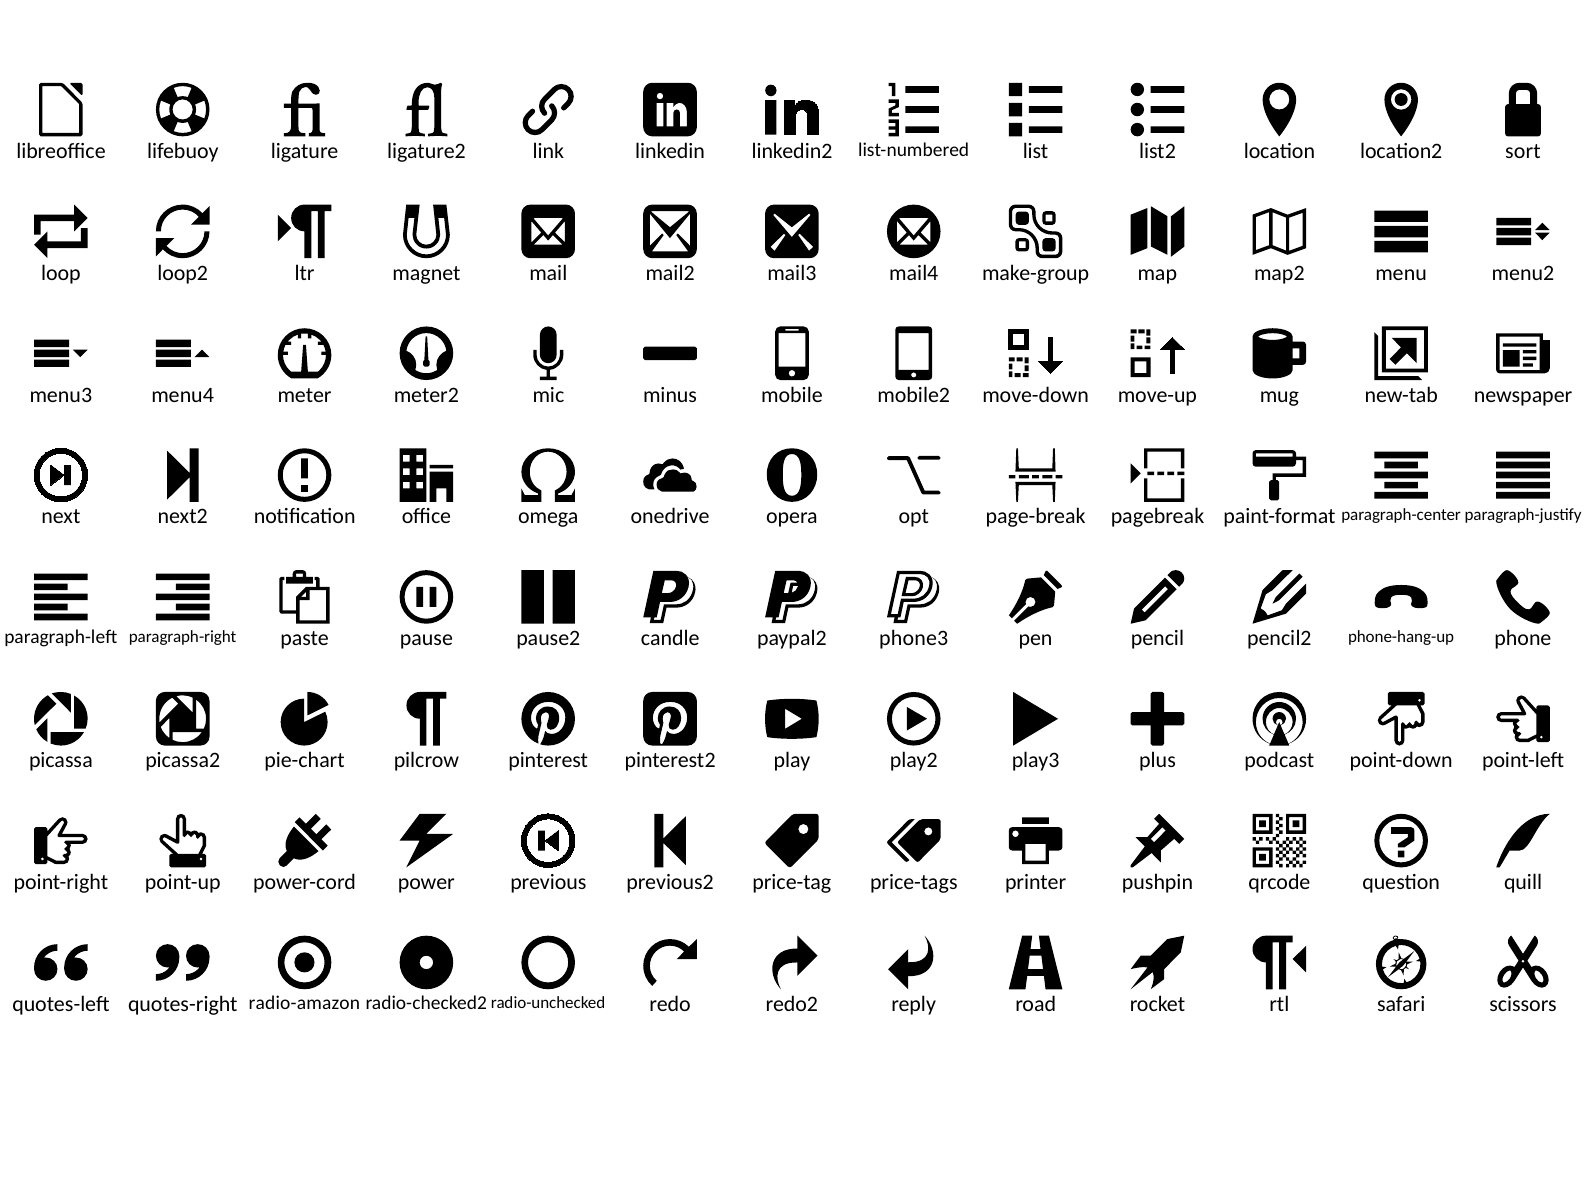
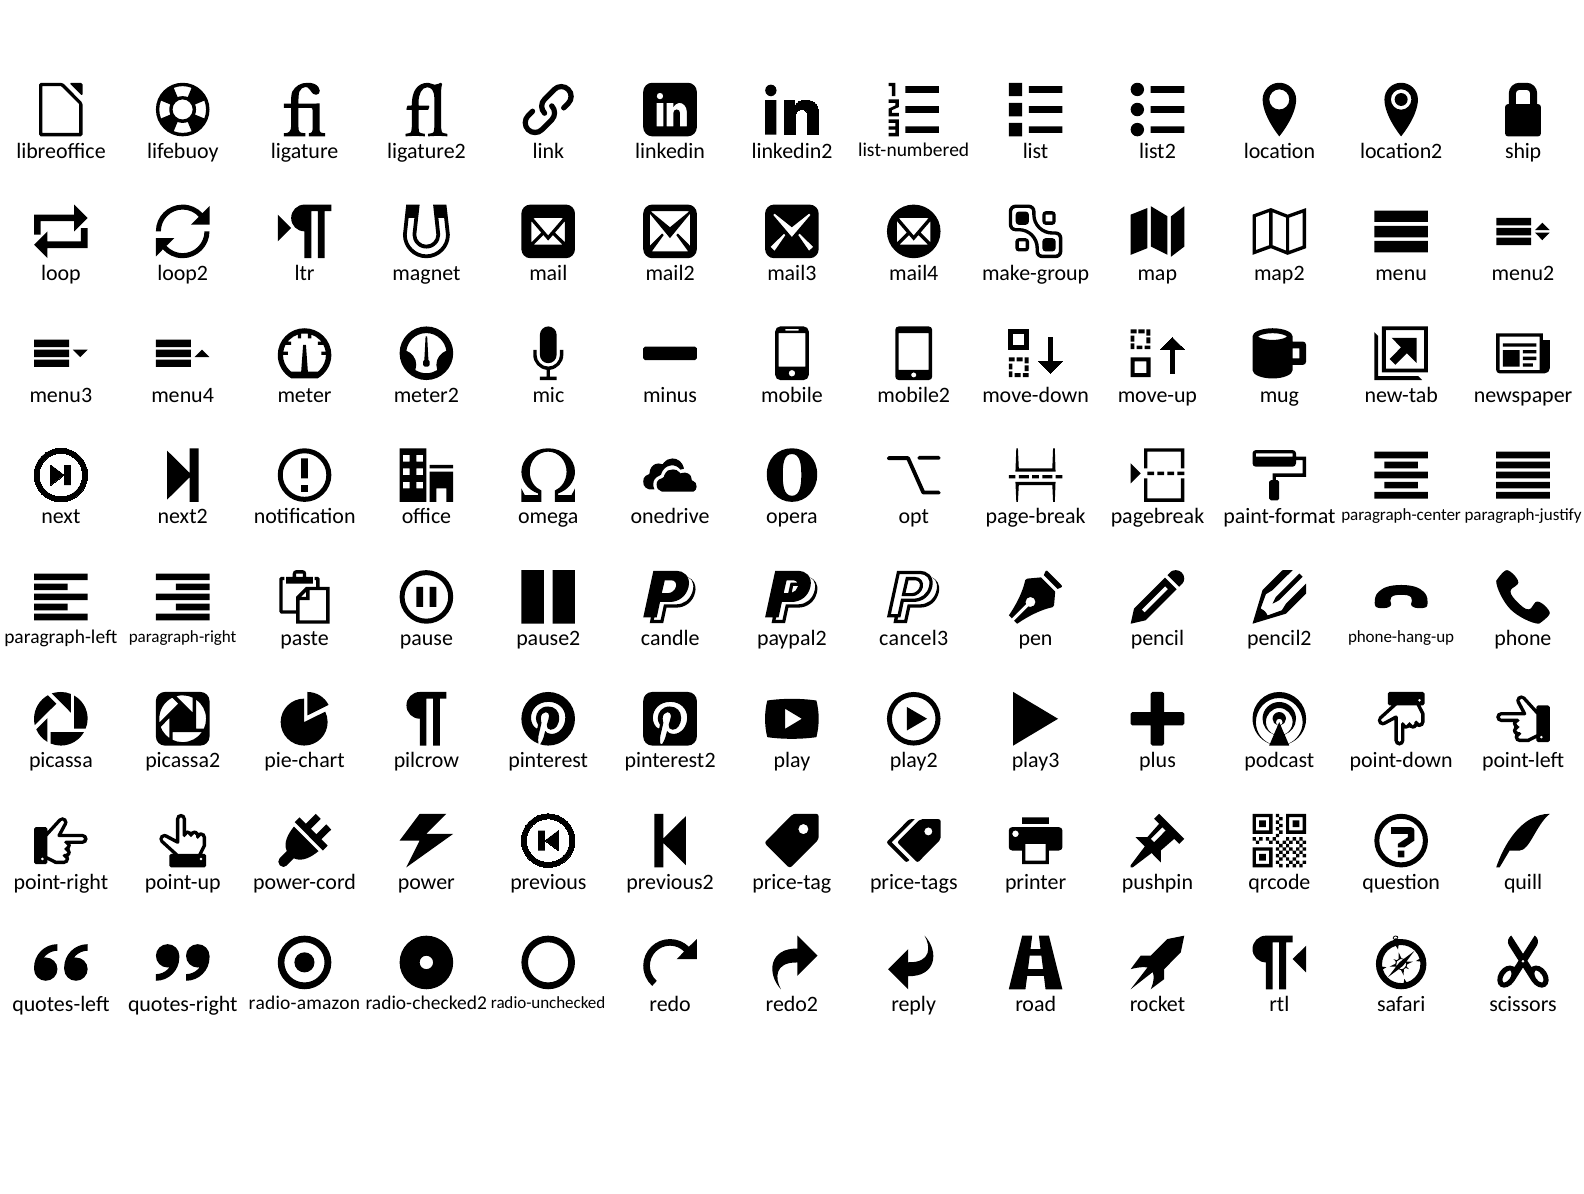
sort: sort -> ship (1523, 151)
phone3: phone3 -> cancel3 (914, 638)
